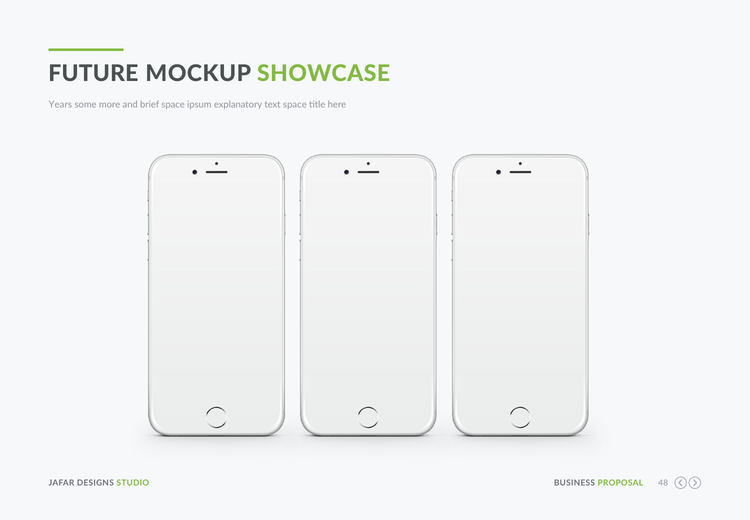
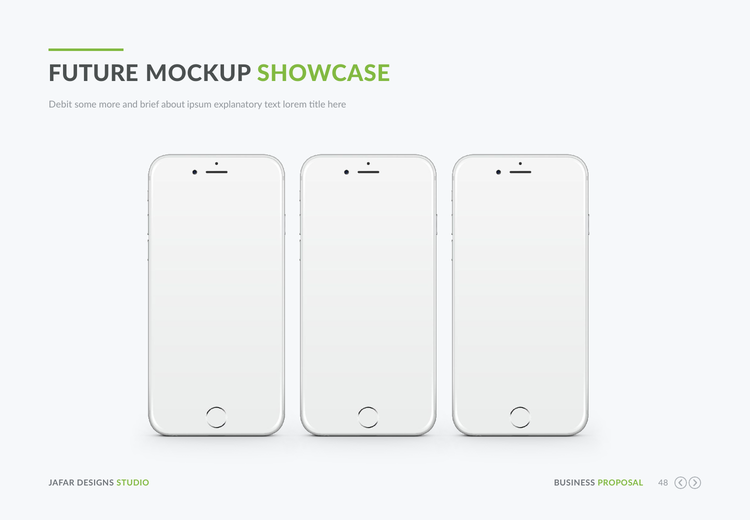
Years: Years -> Debit (60, 104)
brief space: space -> about (173, 104)
text space: space -> lorem (295, 104)
